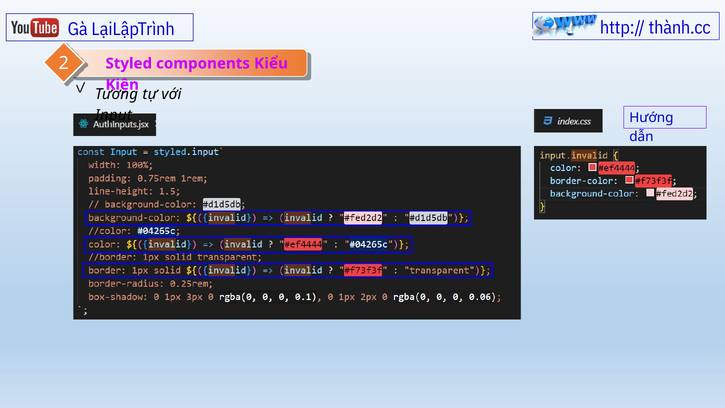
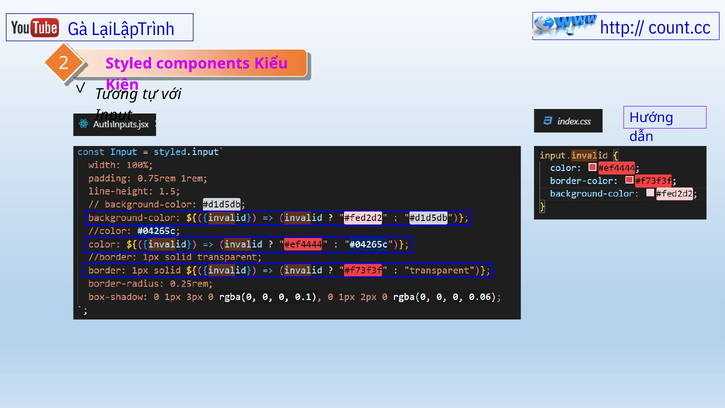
thành.cc: thành.cc -> count.cc (680, 28)
